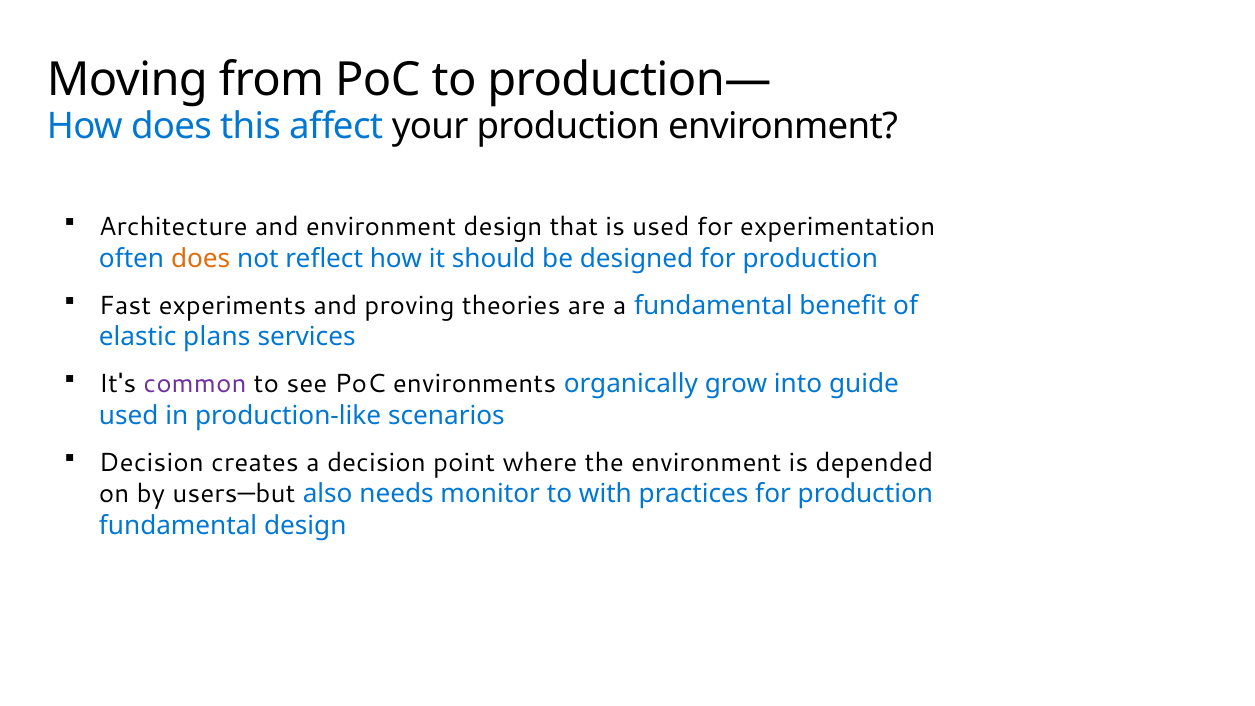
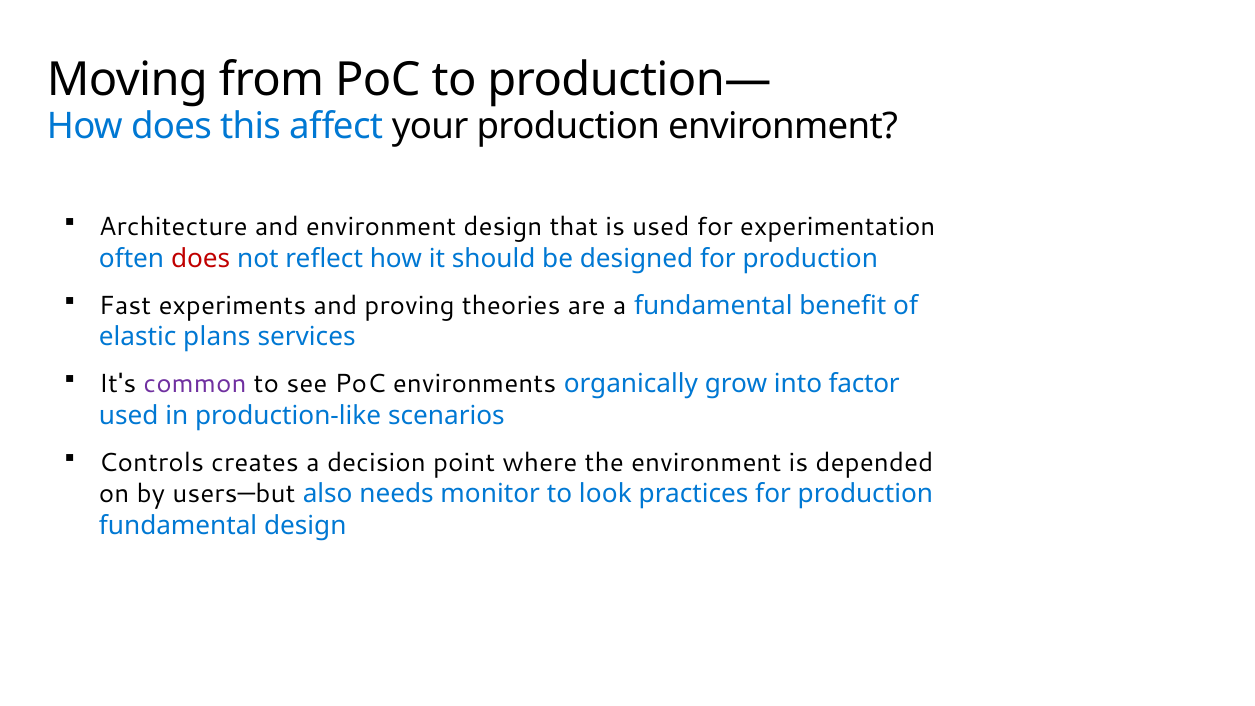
does colour: orange -> red (201, 259)
guide: guide -> factor (864, 384)
Decision: Decision -> Controls (151, 463)
with: with -> look (605, 494)
